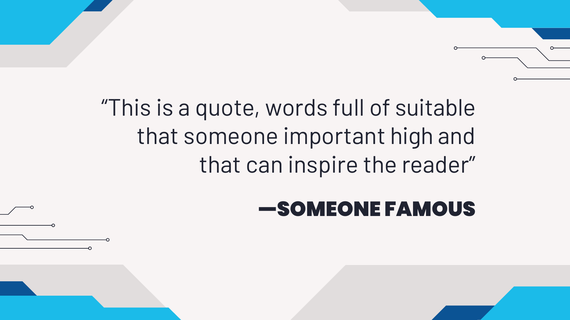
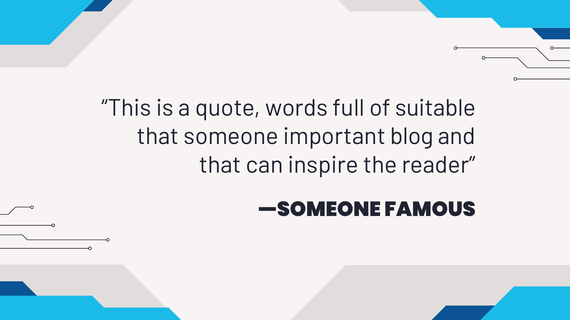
high: high -> blog (412, 137)
